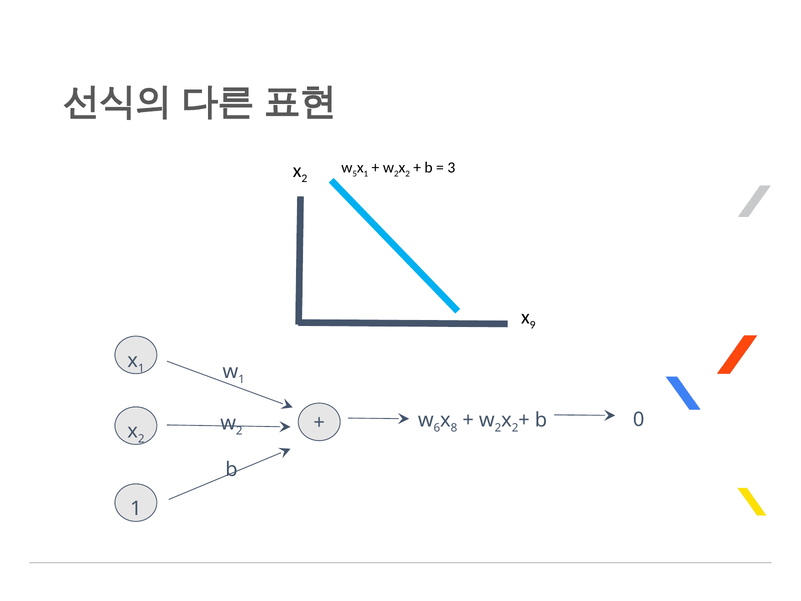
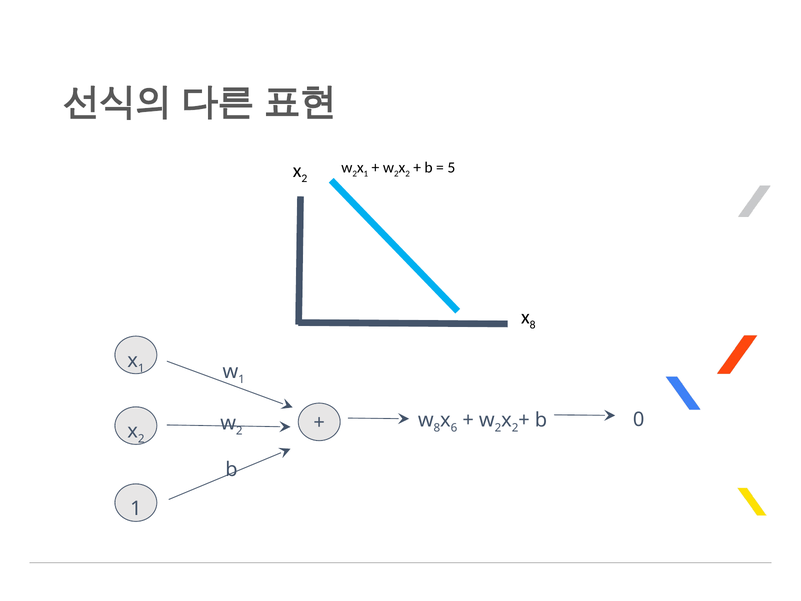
5: 5 -> 2 (355, 174)
3: 3 -> 5 (451, 168)
9: 9 -> 8 (533, 325)
6: 6 -> 8 (437, 428)
8: 8 -> 6 (454, 428)
